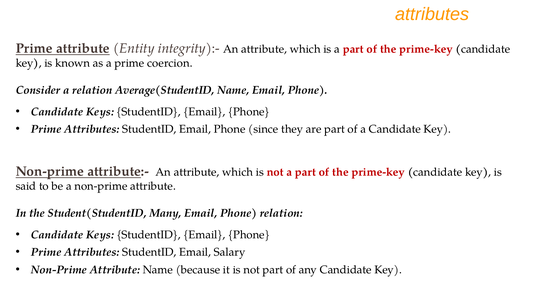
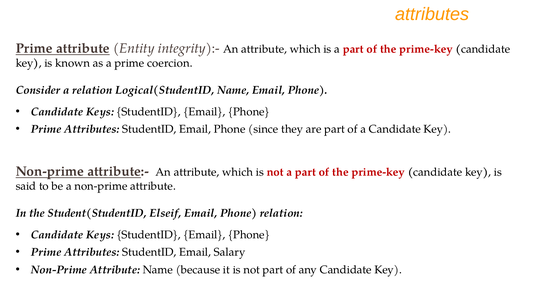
Average(StudentID: Average(StudentID -> Logical(StudentID (165, 90)
Many: Many -> Elseif (165, 213)
